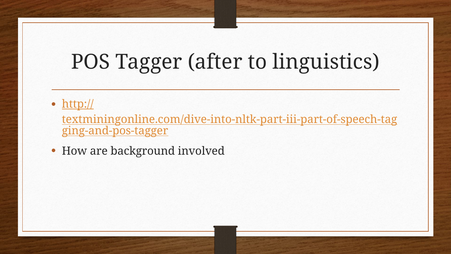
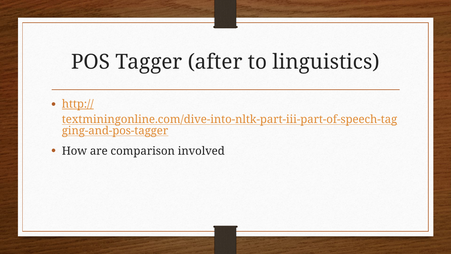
background: background -> comparison (143, 151)
